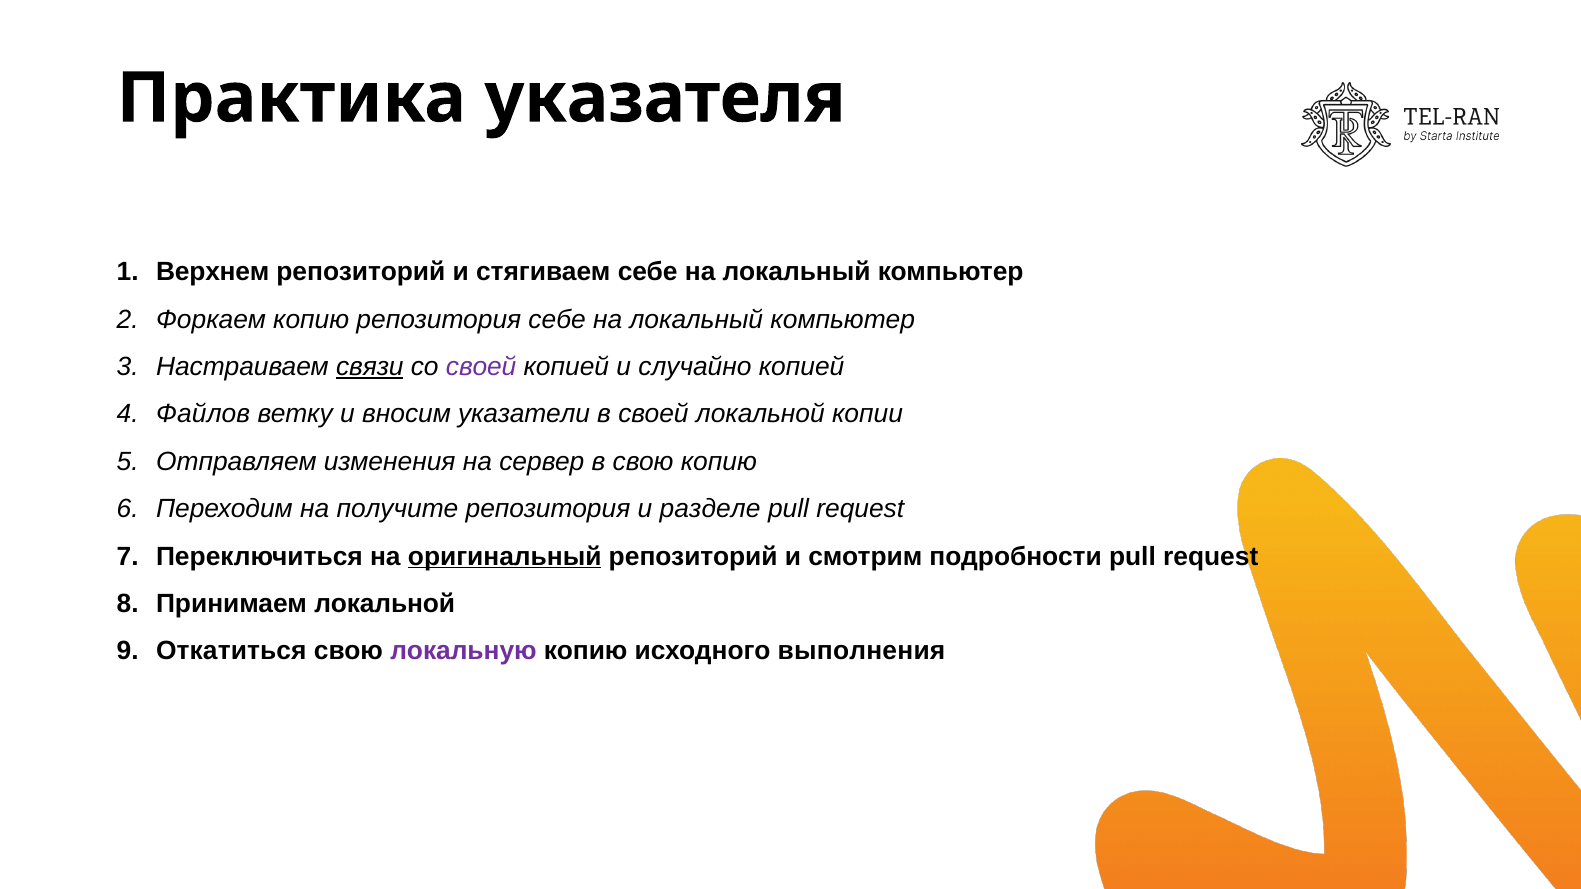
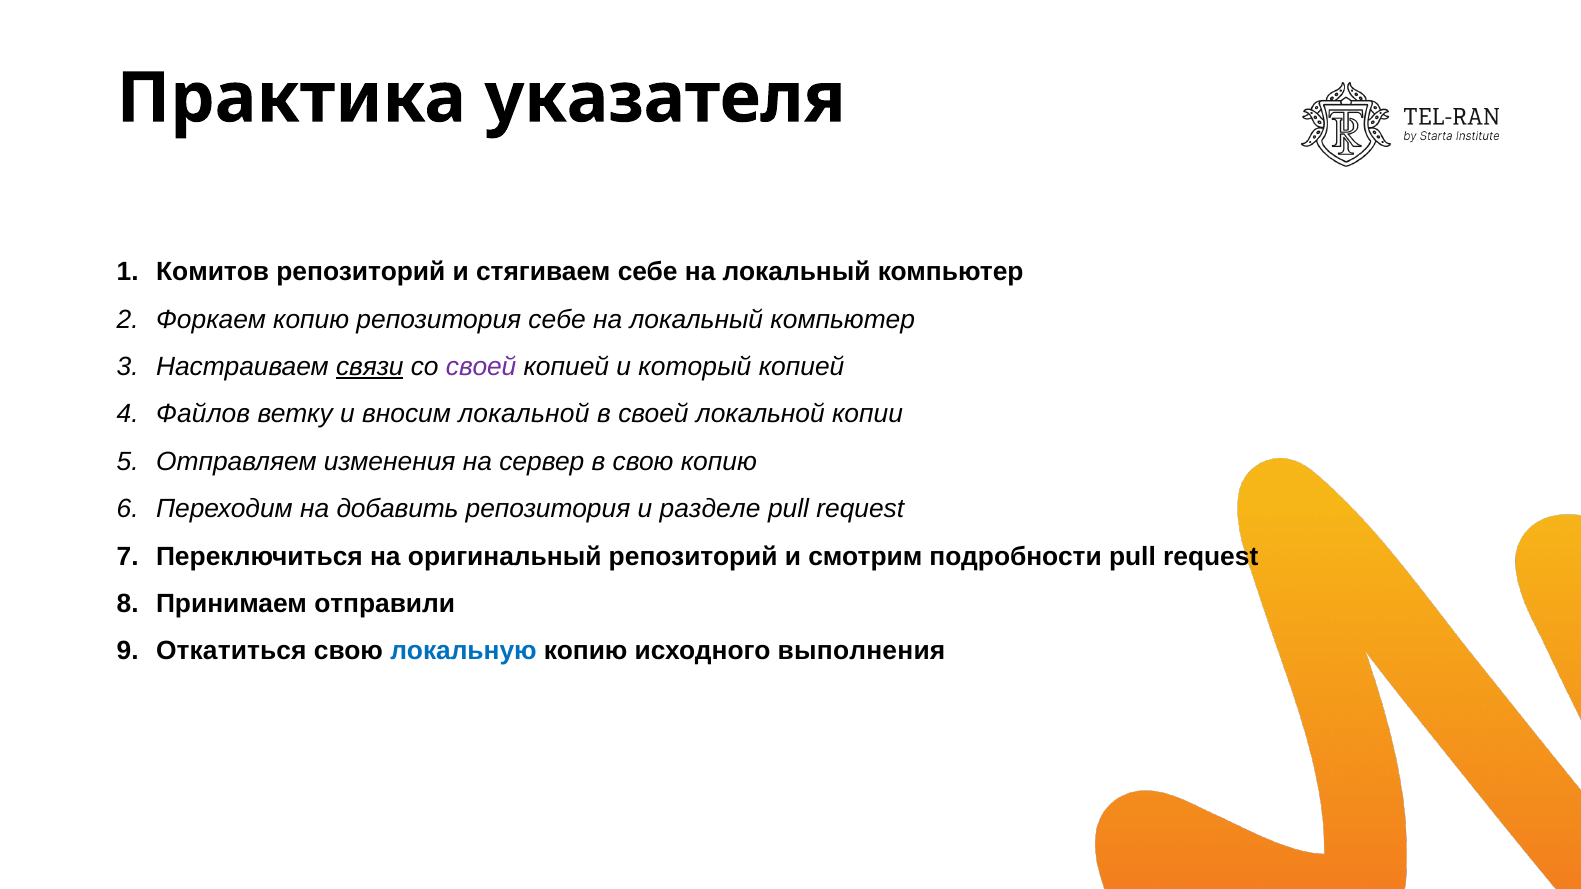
Верхнем: Верхнем -> Комитов (213, 272)
случайно: случайно -> который (695, 367)
вносим указатели: указатели -> локальной (524, 414)
получите: получите -> добавить (398, 509)
оригинальный underline: present -> none (505, 557)
Принимаем локальной: локальной -> отправили (385, 604)
локальную colour: purple -> blue (463, 651)
